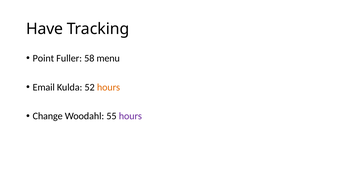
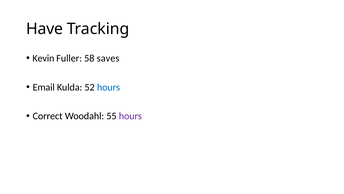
Point: Point -> Kevin (43, 58)
menu: menu -> saves (108, 58)
hours colour: orange -> blue (108, 87)
Change: Change -> Correct (48, 116)
